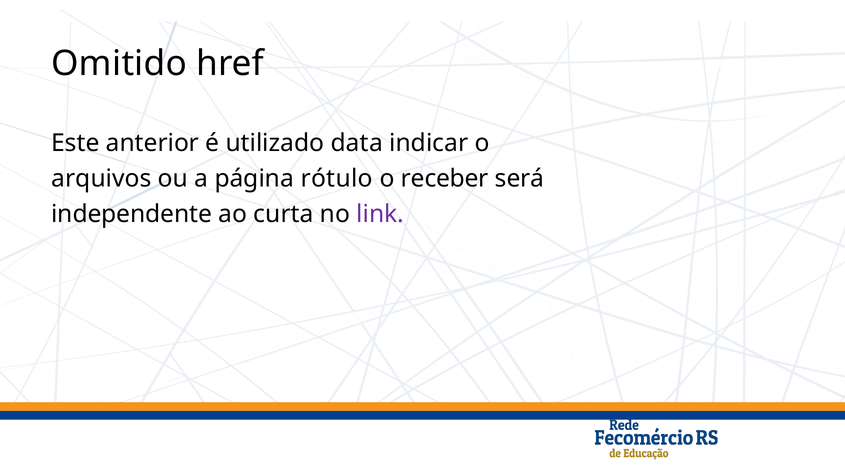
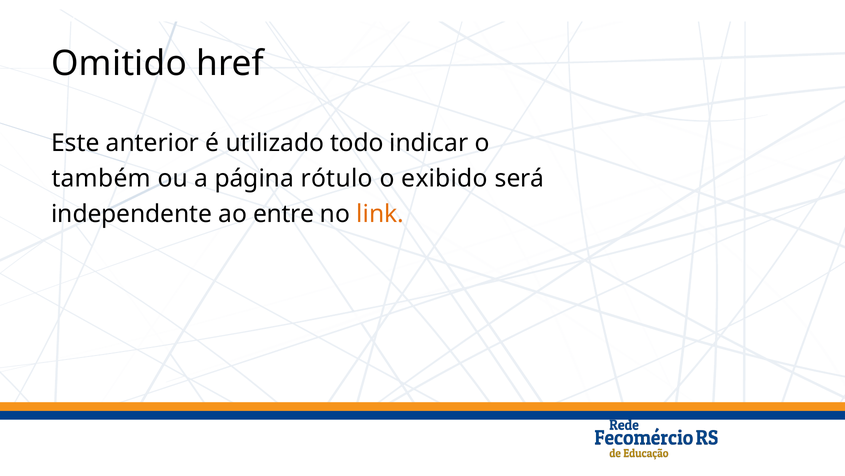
data: data -> todo (357, 143)
arquivos: arquivos -> também (101, 178)
receber: receber -> exibido (445, 178)
curta: curta -> entre (284, 214)
link colour: purple -> orange (380, 214)
